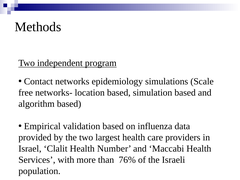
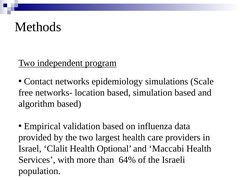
Number: Number -> Optional (114, 149)
76%: 76% -> 64% (127, 160)
